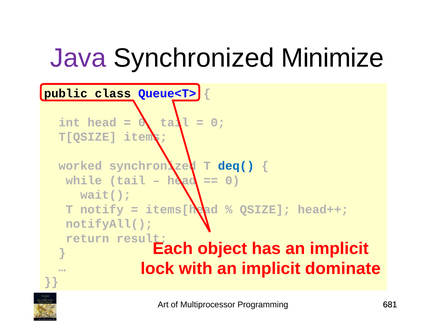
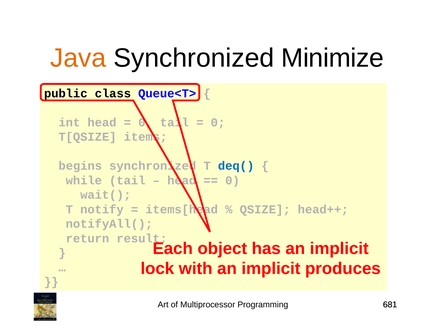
Java colour: purple -> orange (78, 58)
worked: worked -> begins (80, 166)
dominate: dominate -> produces (343, 268)
